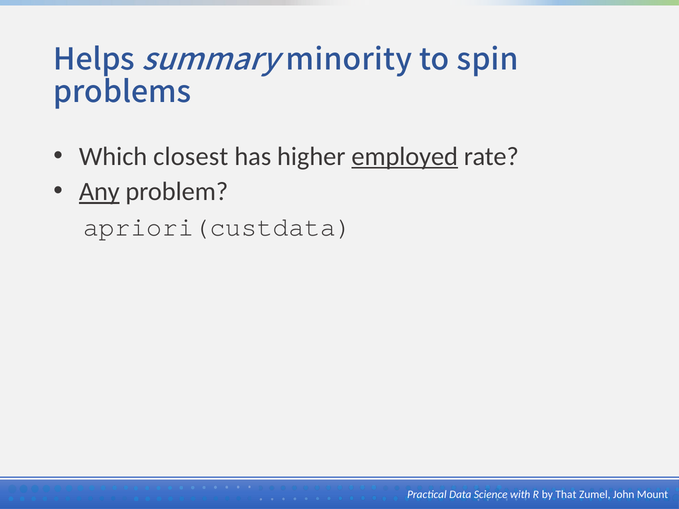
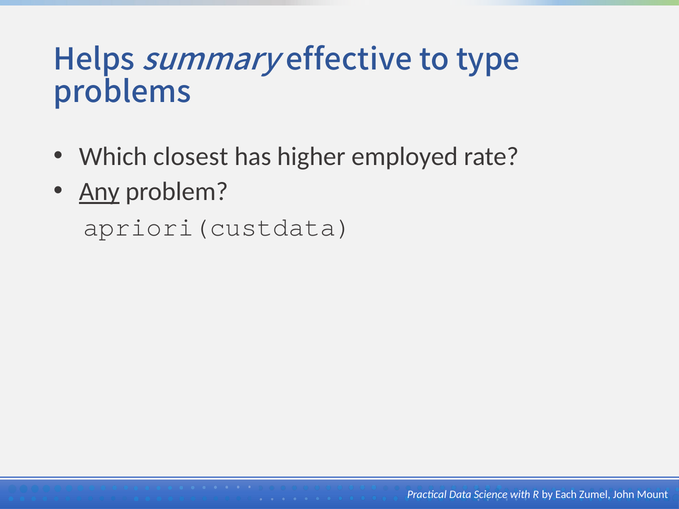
minority: minority -> effective (349, 60)
spin: spin -> type (488, 60)
employed underline: present -> none (405, 157)
That: That -> Each (566, 495)
